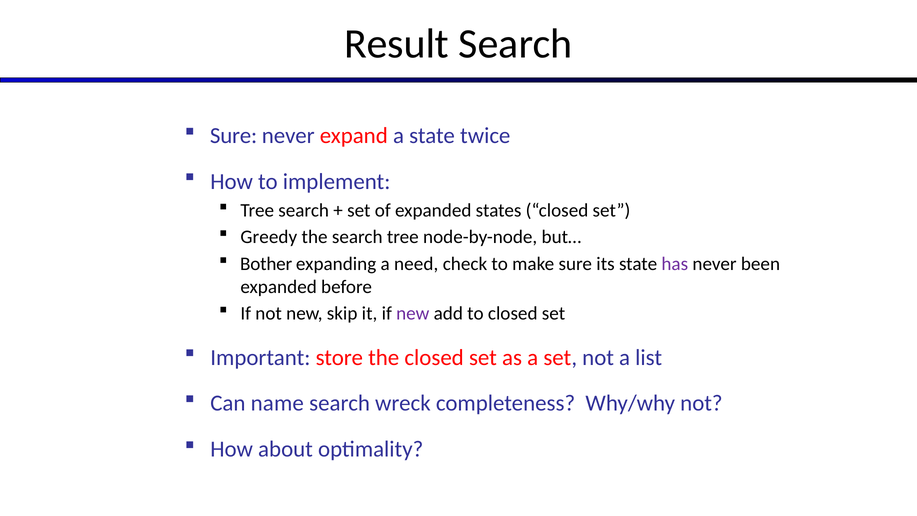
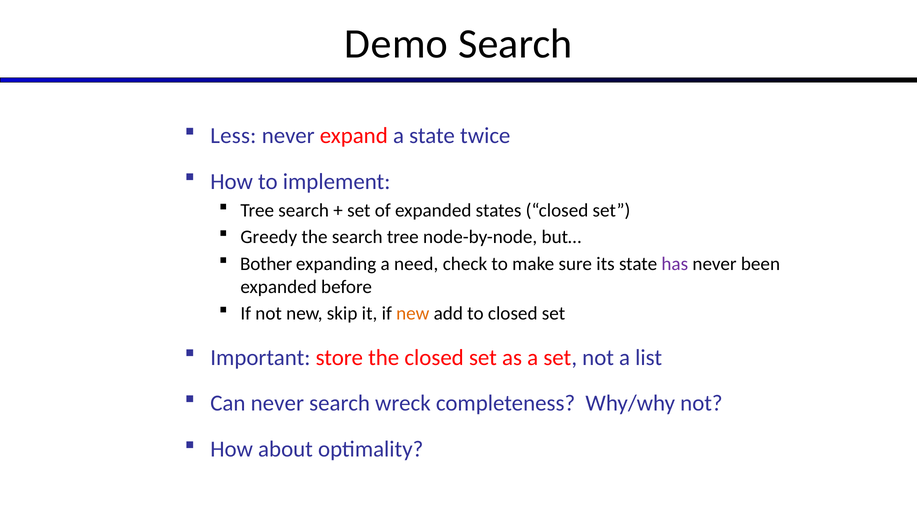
Result: Result -> Demo (396, 44)
Sure: Sure -> Less (233, 136)
new colour: purple -> orange (413, 314)
Can name: name -> never (277, 403)
